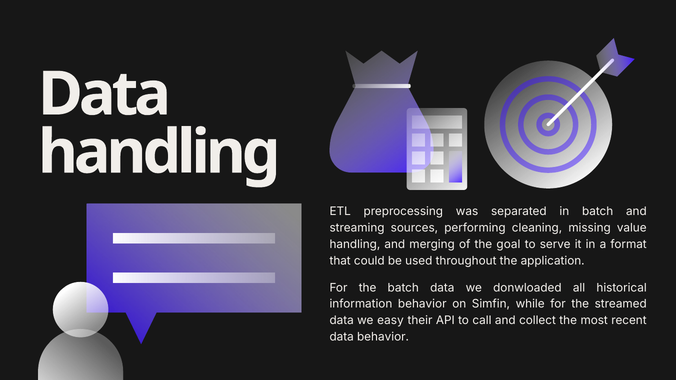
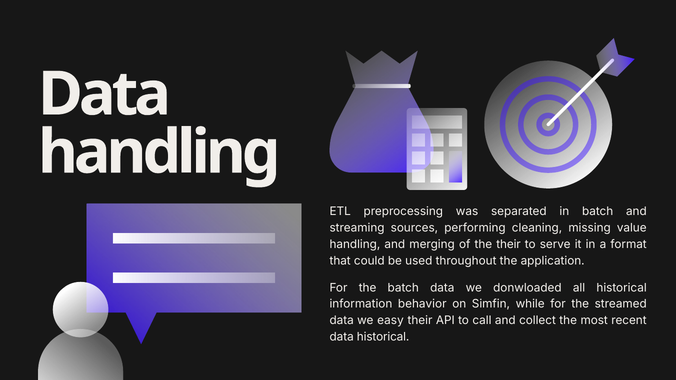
the goal: goal -> their (509, 245)
data behavior: behavior -> historical (383, 337)
